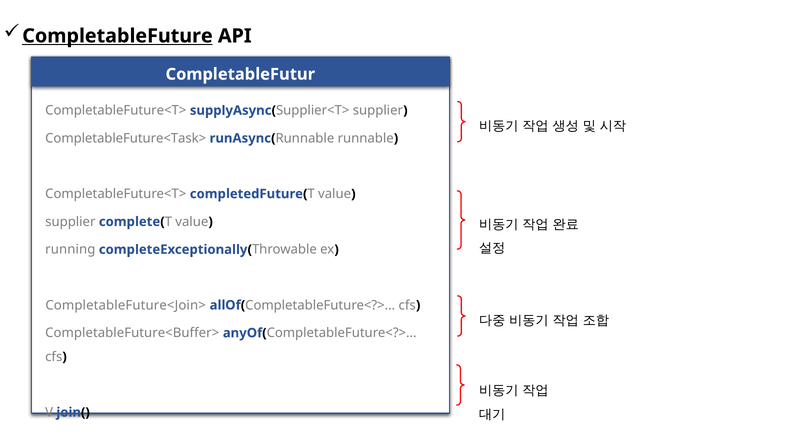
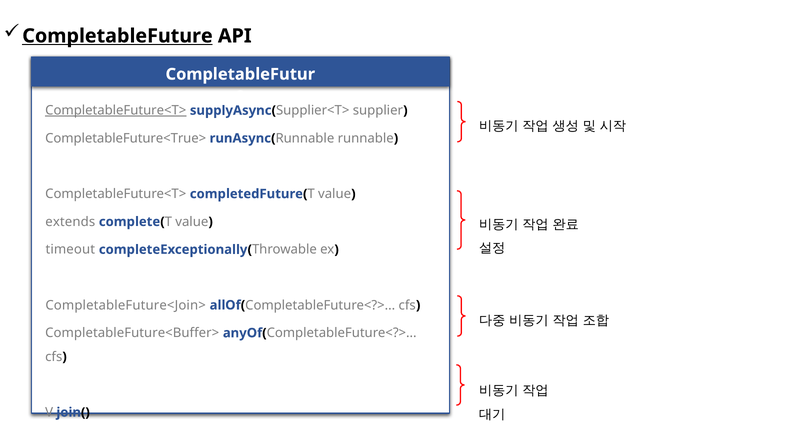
CompletableFuture<T> underline: none -> present (116, 110)
CompletableFuture<Task>: CompletableFuture<Task> -> CompletableFuture<True> (126, 138)
supplier: supplier -> extends (70, 222)
running: running -> timeout (70, 249)
